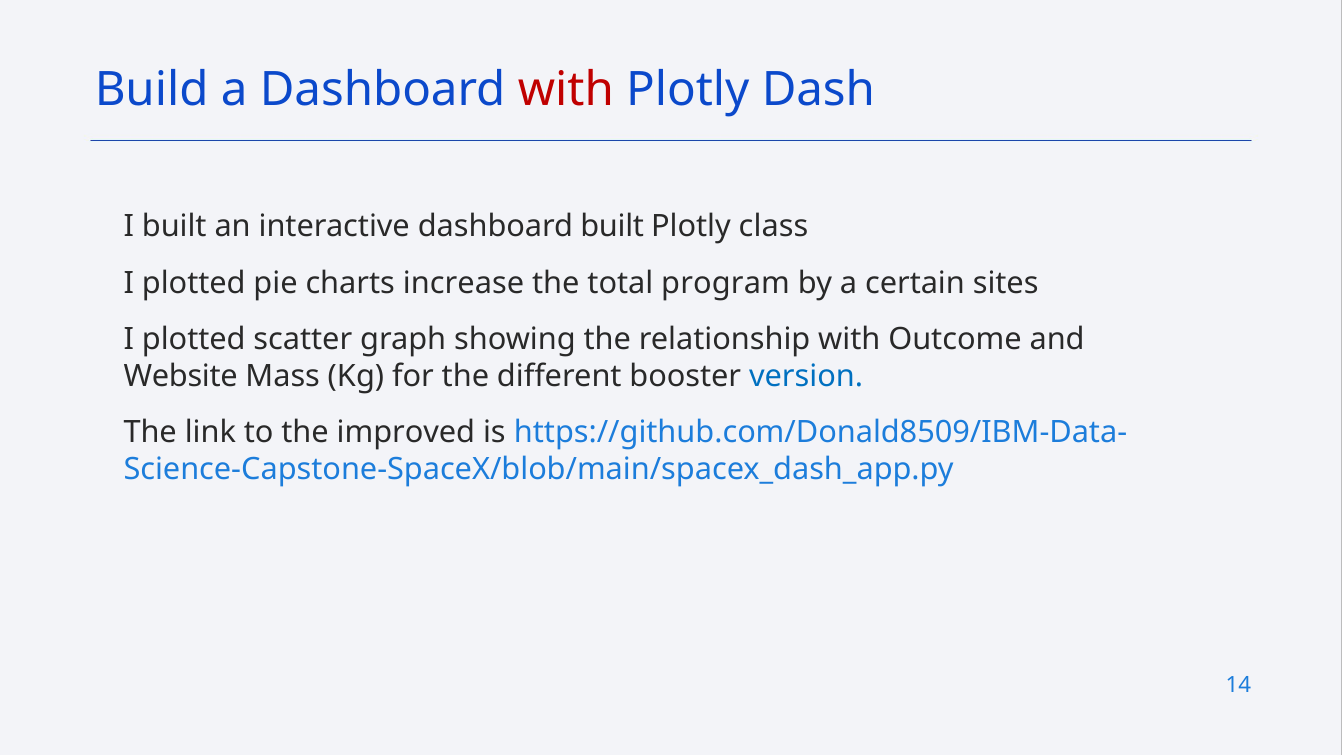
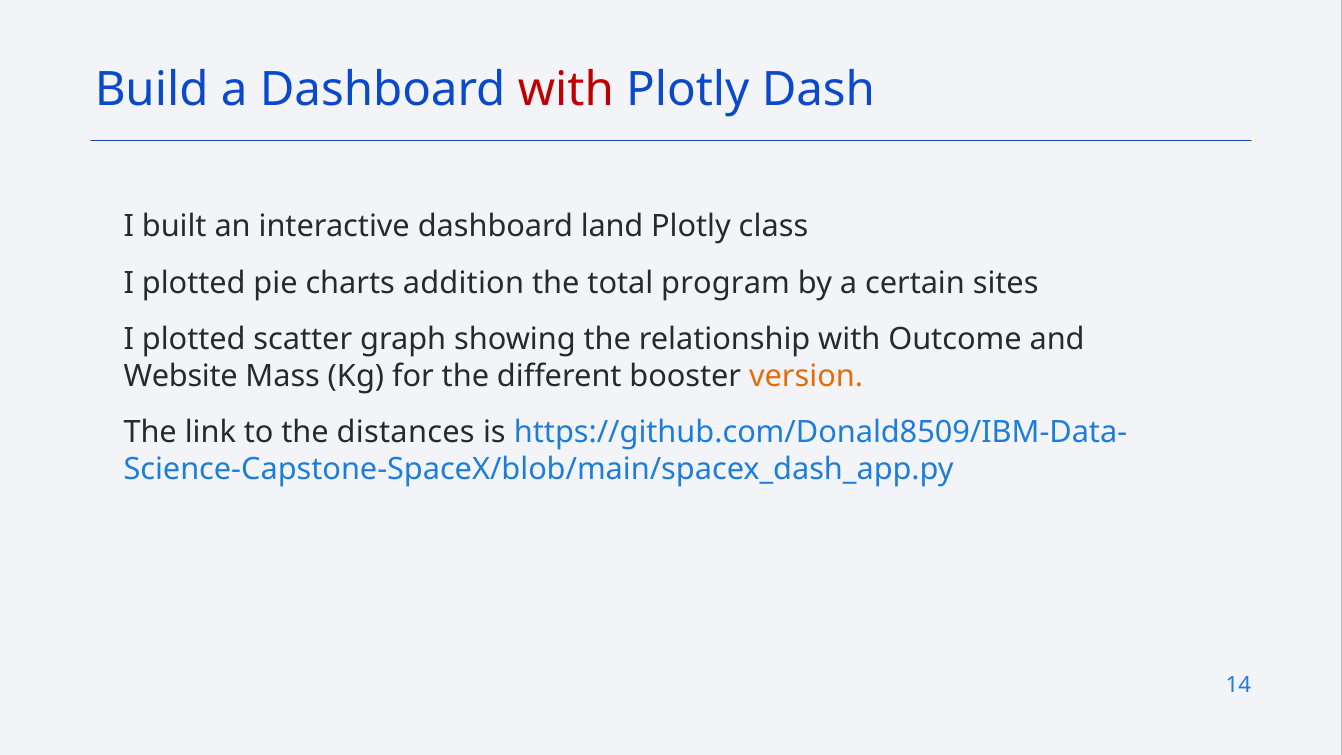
dashboard built: built -> land (612, 227)
increase: increase -> addition (463, 283)
version colour: blue -> orange (806, 376)
improved: improved -> distances (406, 433)
